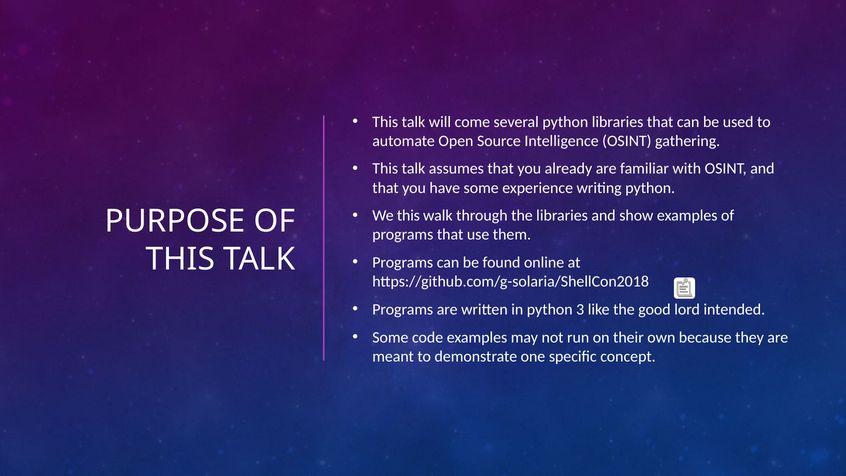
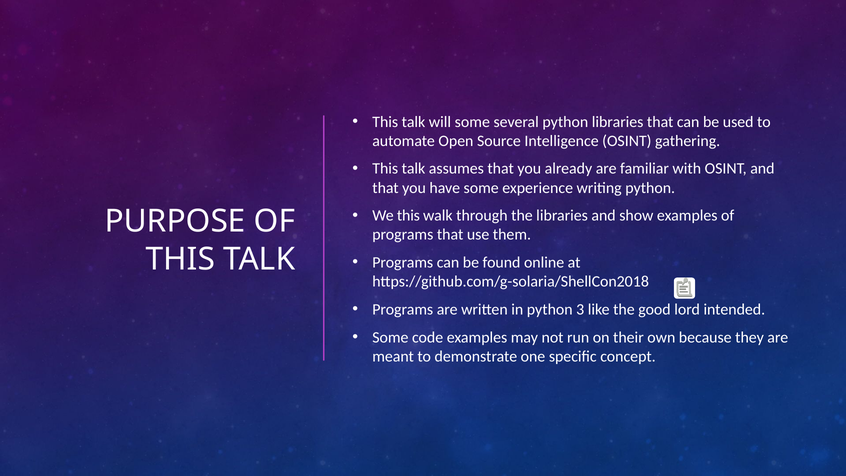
will come: come -> some (472, 122)
